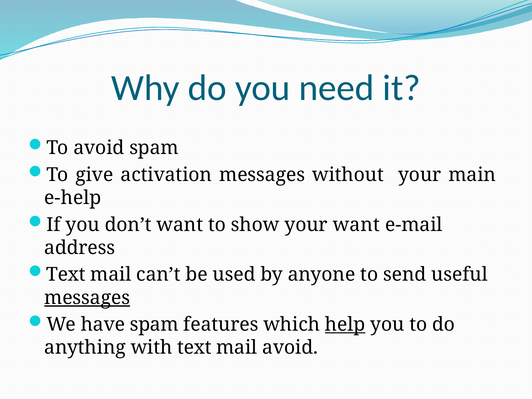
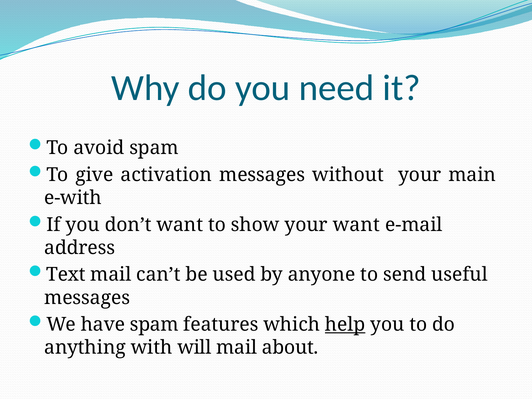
e-help: e-help -> e-with (73, 198)
messages underline: present -> none (87, 298)
with text: text -> will (194, 348)
mail avoid: avoid -> about (290, 348)
